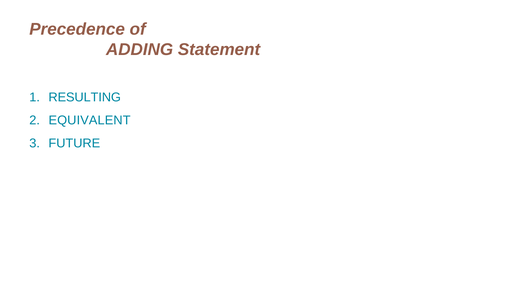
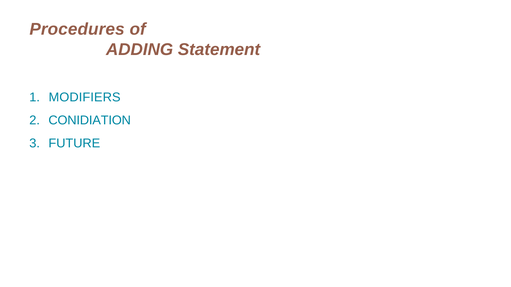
Precedence: Precedence -> Procedures (77, 29)
RESULTING: RESULTING -> MODIFIERS (85, 97)
EQUIVALENT: EQUIVALENT -> CONIDIATION (90, 120)
